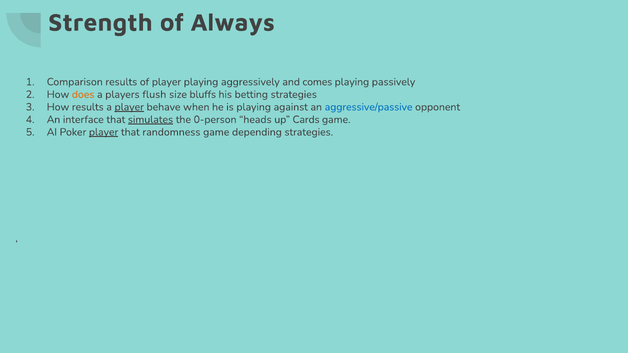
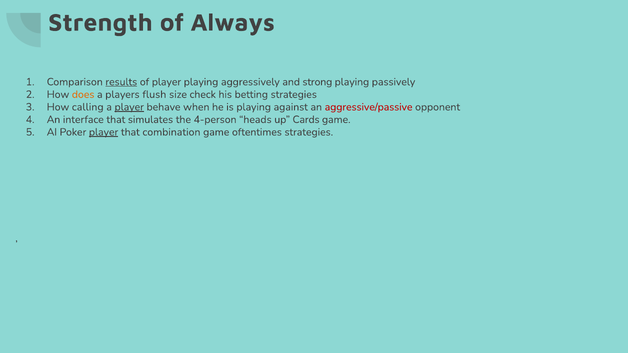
results underline: none -> present (121, 82)
comes: comes -> strong (317, 82)
bluffs: bluffs -> check (203, 94)
How results: results -> calling (88, 107)
aggressive/passive colour: blue -> red (369, 107)
simulates underline: present -> none (150, 120)
0-person: 0-person -> 4-person (215, 120)
randomness: randomness -> combination (171, 132)
depending: depending -> oftentimes (257, 132)
